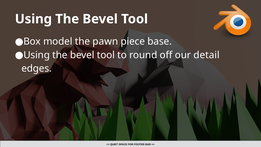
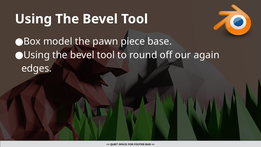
detail: detail -> again (207, 55)
